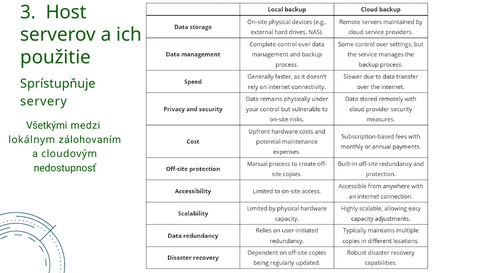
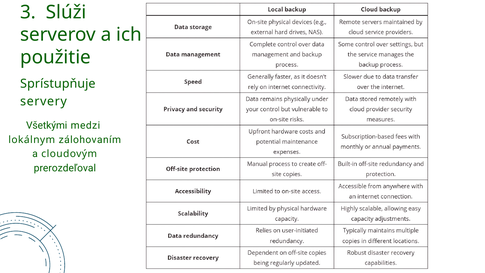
Host: Host -> Slúži (66, 12)
nedostupnosť: nedostupnosť -> prerozdeľoval (65, 168)
